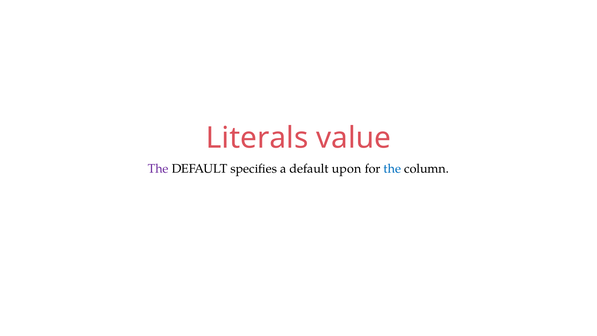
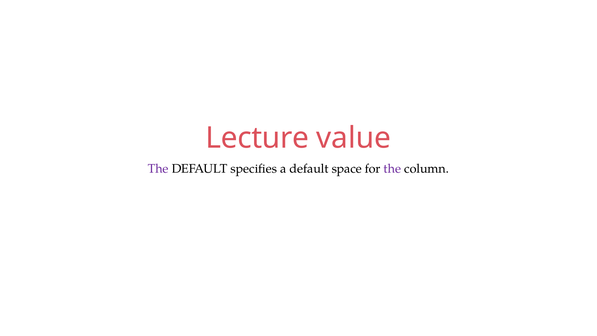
Literals: Literals -> Lecture (257, 138)
upon: upon -> space (347, 169)
the colour: blue -> purple (392, 169)
